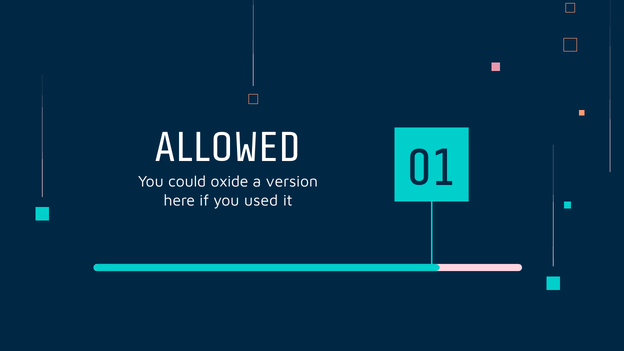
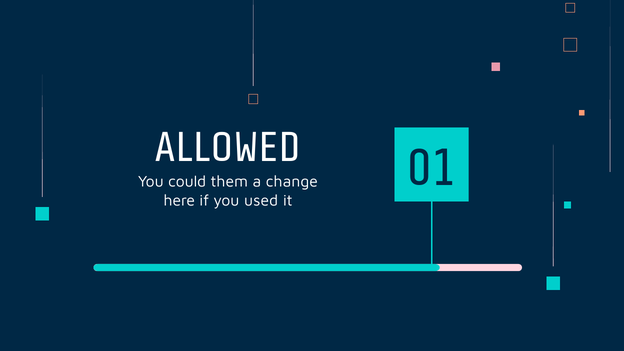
oxide: oxide -> them (229, 182)
version: version -> change (292, 182)
